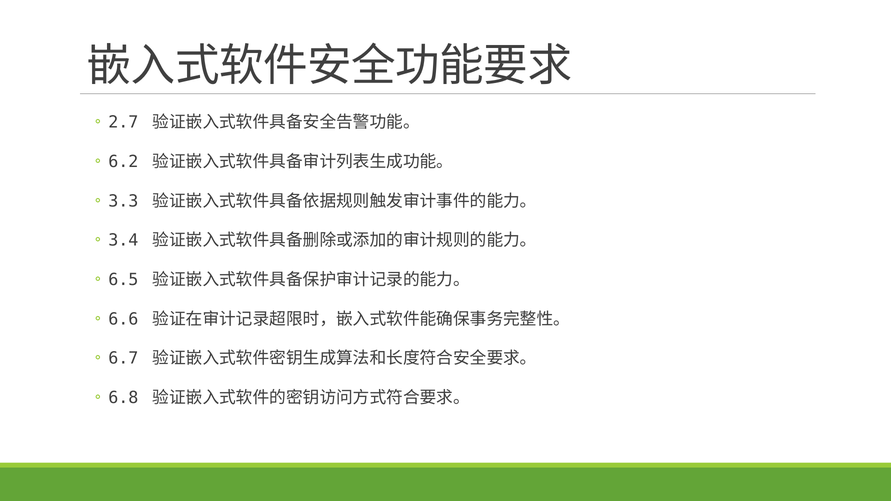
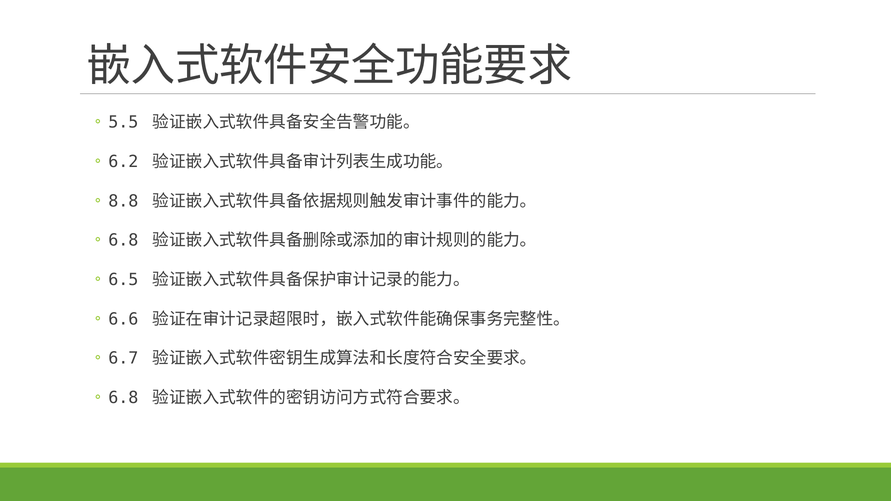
2.7: 2.7 -> 5.5 (123, 122)
3.3: 3.3 -> 8.8 (123, 201)
3.4: 3.4 -> 6.8 (123, 241)
